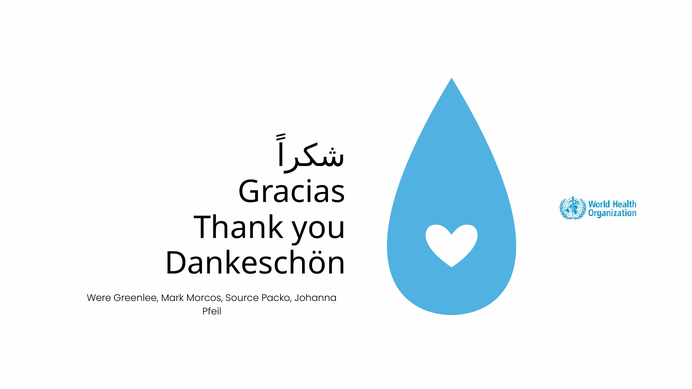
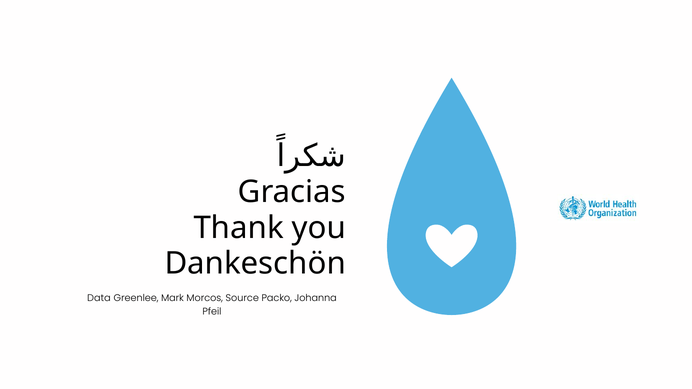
Were: Were -> Data (99, 298)
